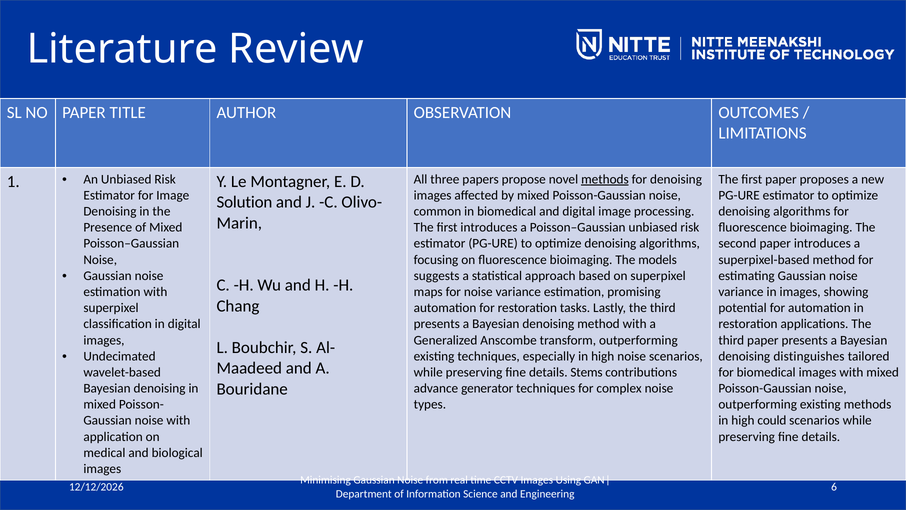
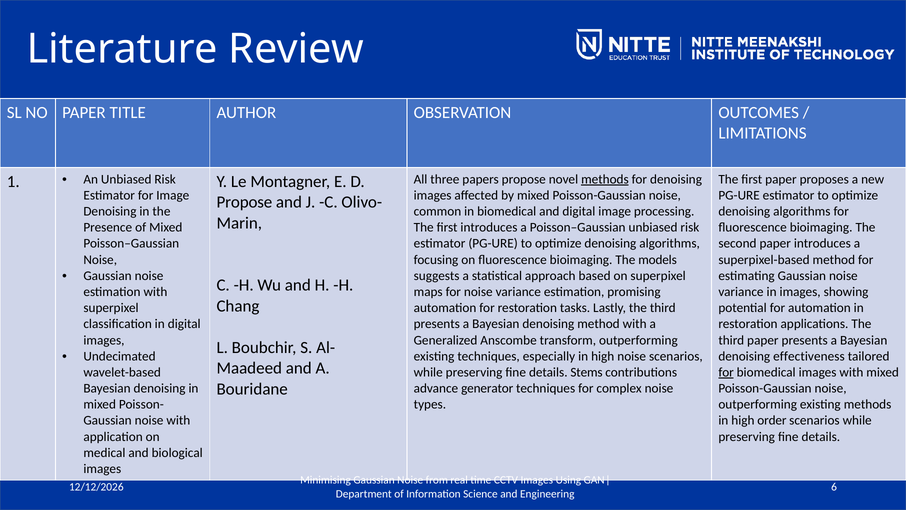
Solution: Solution -> Propose (244, 202)
distinguishes: distinguishes -> effectiveness (809, 356)
for underline: none -> present (726, 372)
could: could -> order (772, 420)
